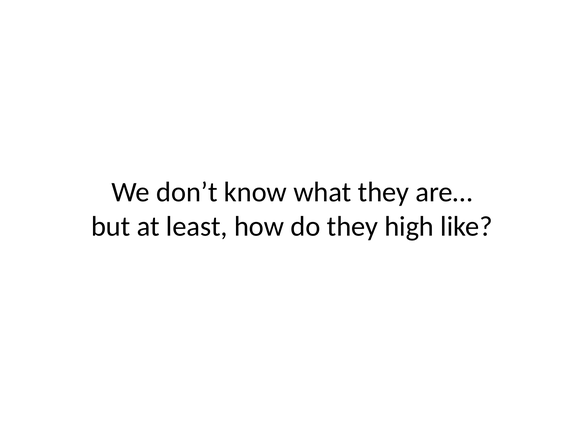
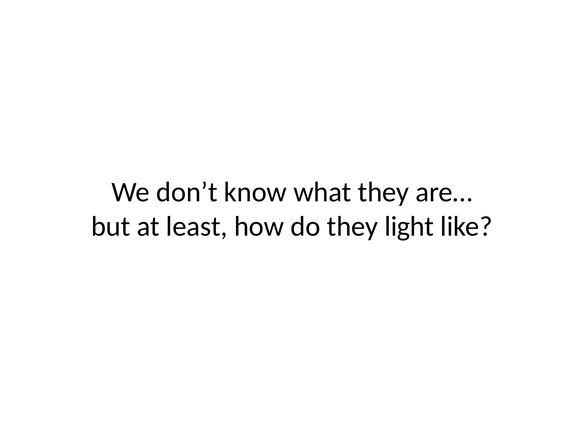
high: high -> light (409, 226)
